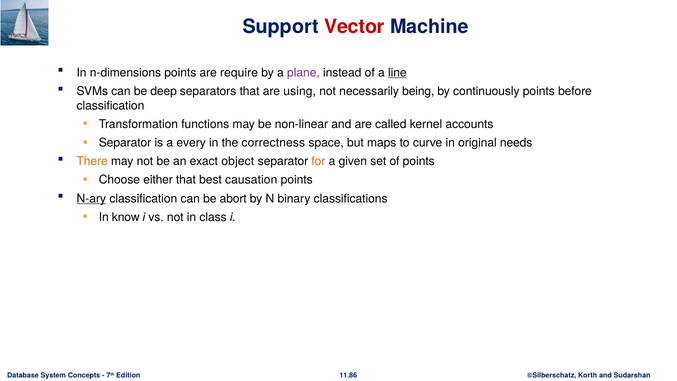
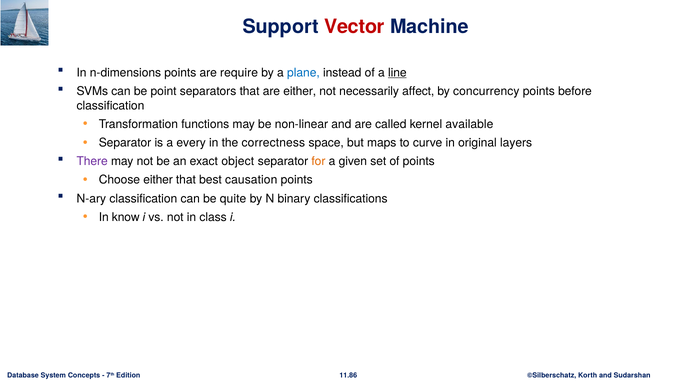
plane colour: purple -> blue (303, 73)
deep: deep -> point (164, 91)
are using: using -> either (300, 91)
being: being -> affect (418, 91)
continuously: continuously -> concurrency (486, 91)
accounts: accounts -> available (469, 124)
needs: needs -> layers (516, 143)
There colour: orange -> purple (92, 161)
N-ary underline: present -> none (91, 198)
abort: abort -> quite (233, 198)
